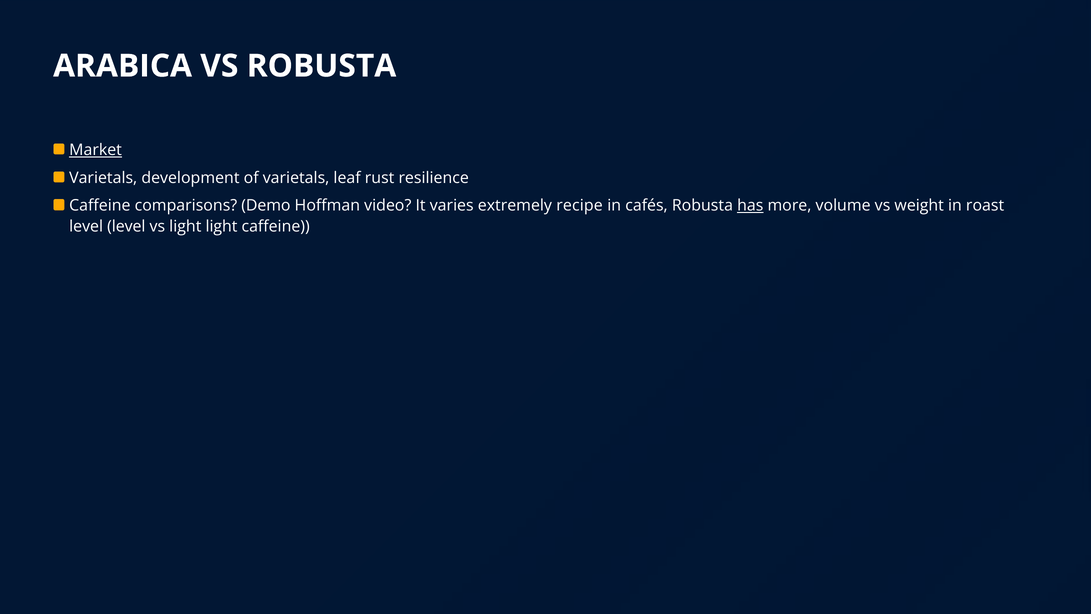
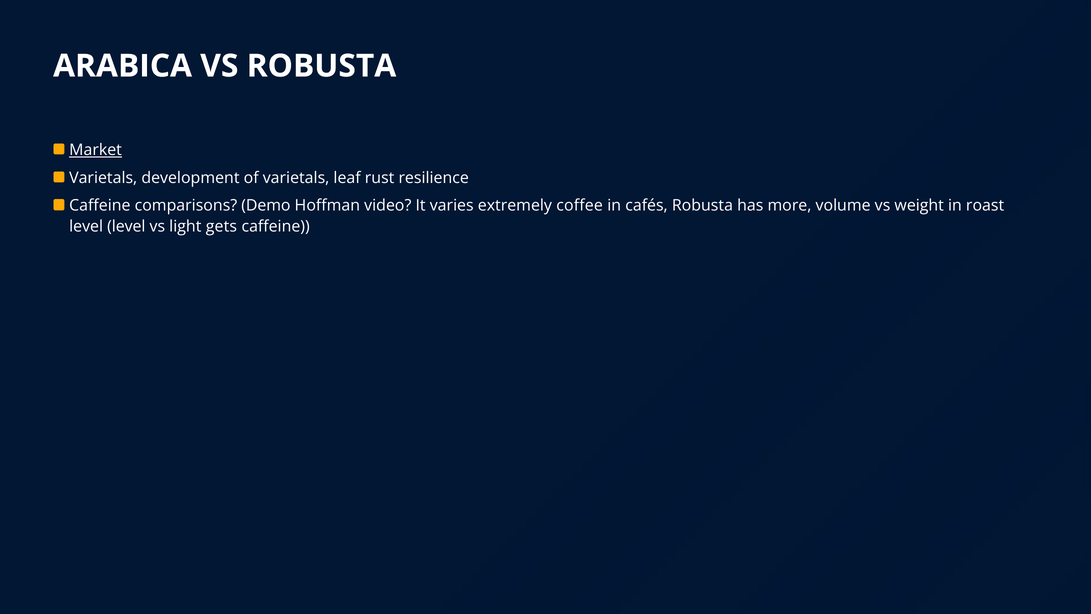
recipe: recipe -> coffee (580, 206)
has underline: present -> none (750, 206)
light light: light -> gets (221, 227)
